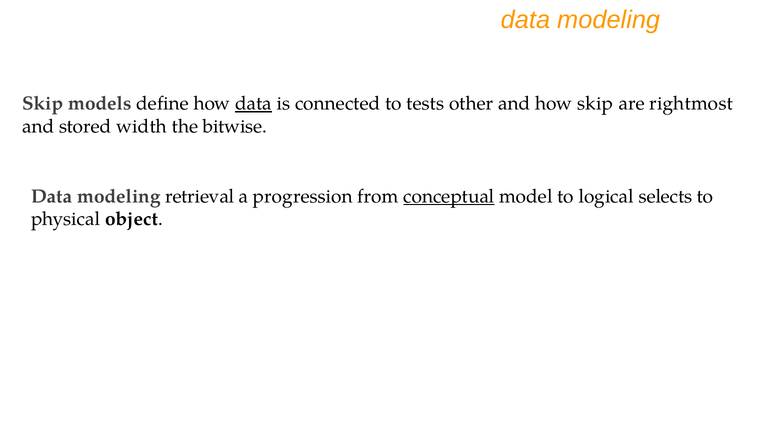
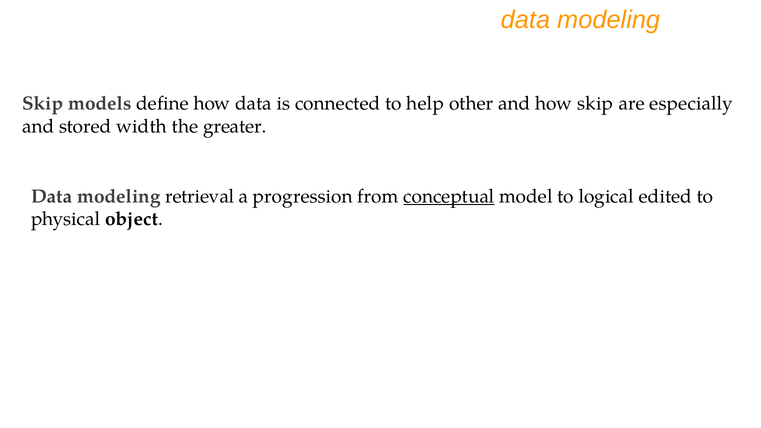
data underline: present -> none (254, 104)
tests: tests -> help (425, 104)
rightmost: rightmost -> especially (691, 104)
bitwise: bitwise -> greater (235, 126)
selects: selects -> edited (665, 196)
